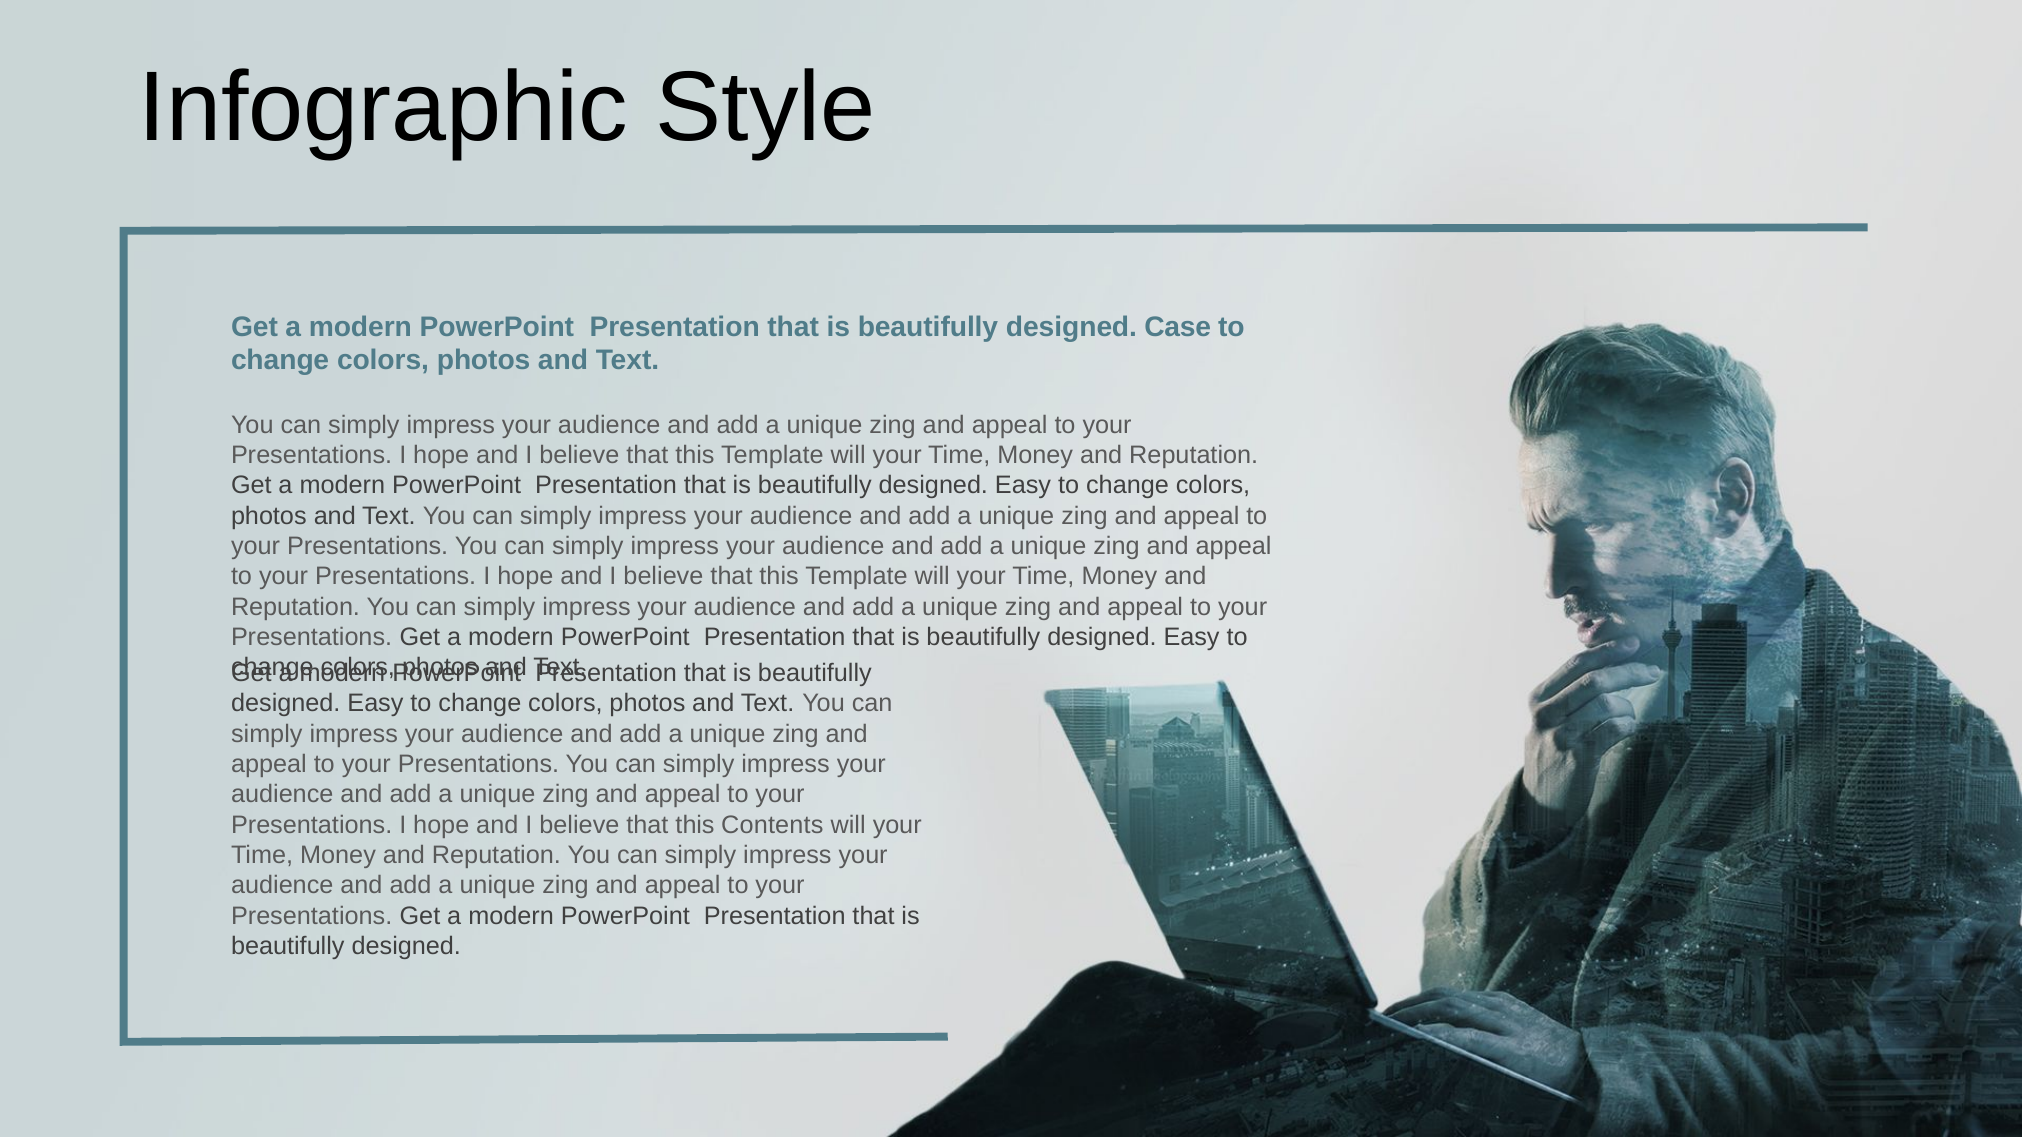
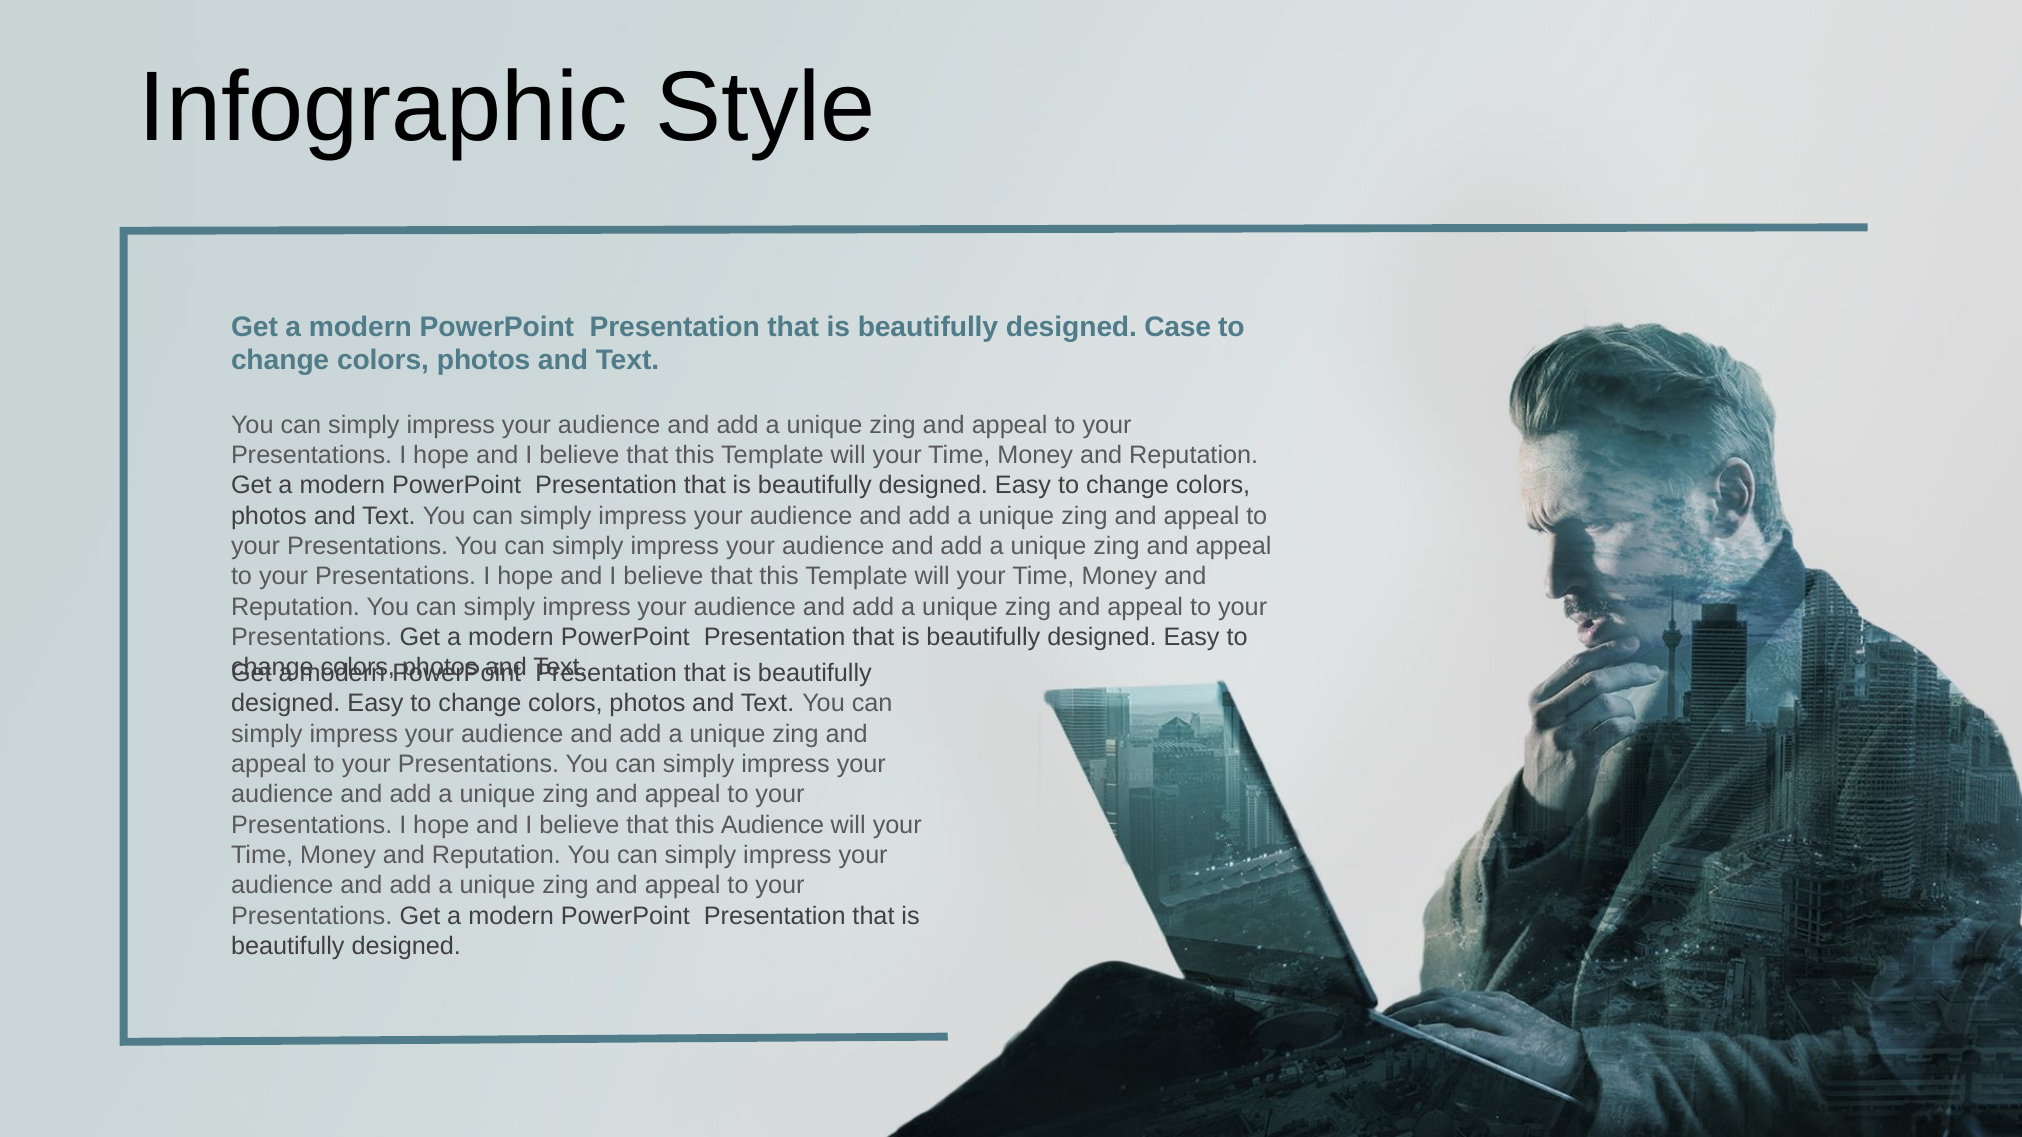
this Contents: Contents -> Audience (773, 825)
